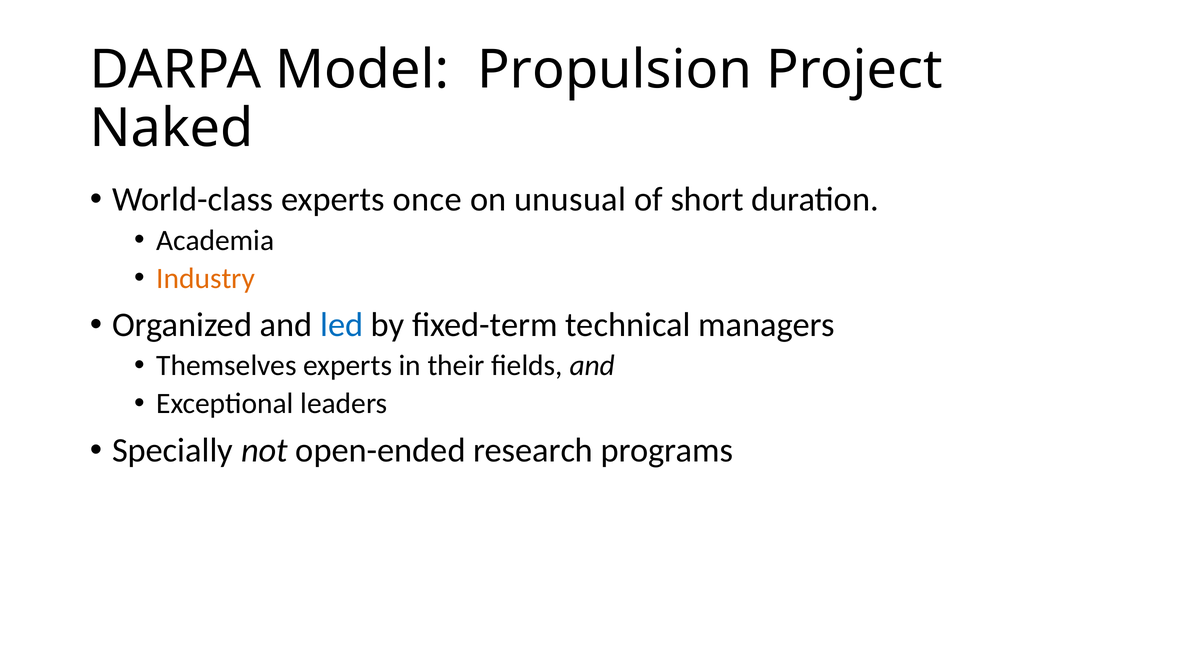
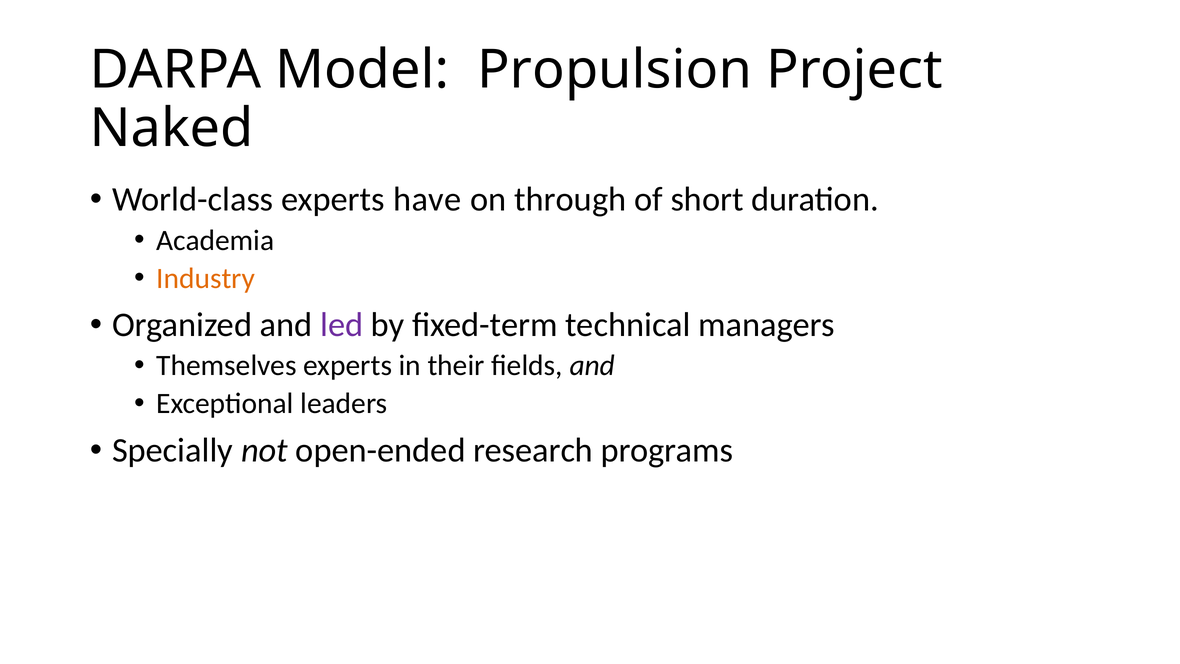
once: once -> have (427, 200)
unusual: unusual -> through (570, 200)
led colour: blue -> purple (342, 325)
